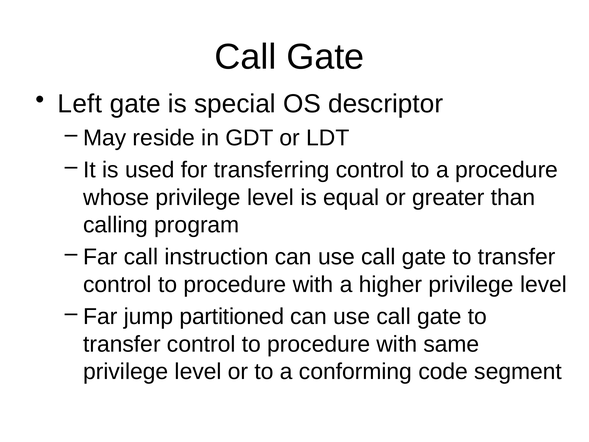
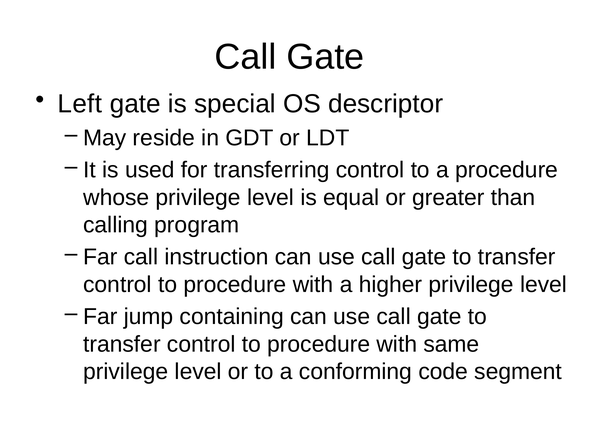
partitioned: partitioned -> containing (232, 317)
